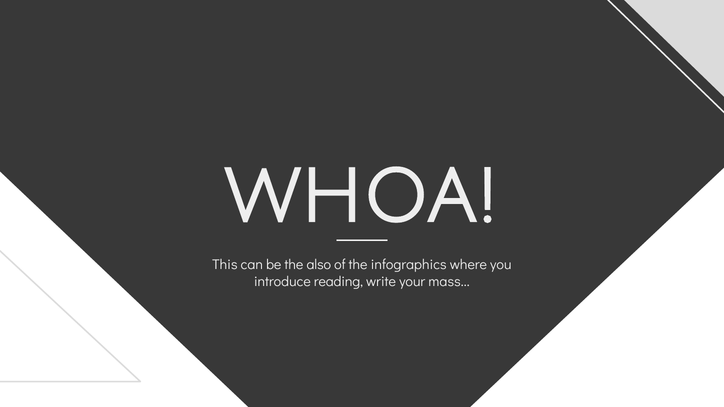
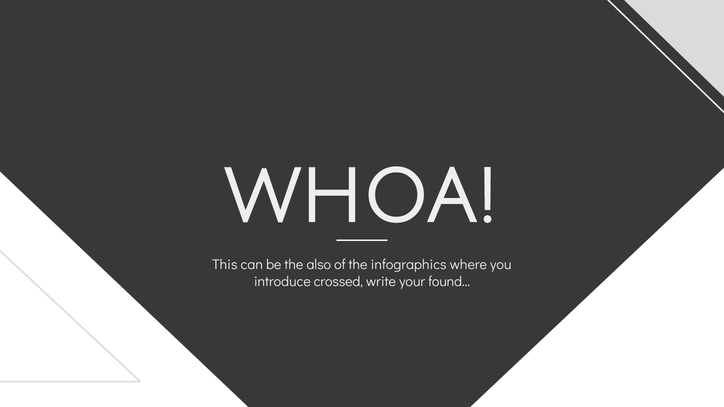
reading: reading -> crossed (338, 282)
mass: mass -> found (449, 282)
